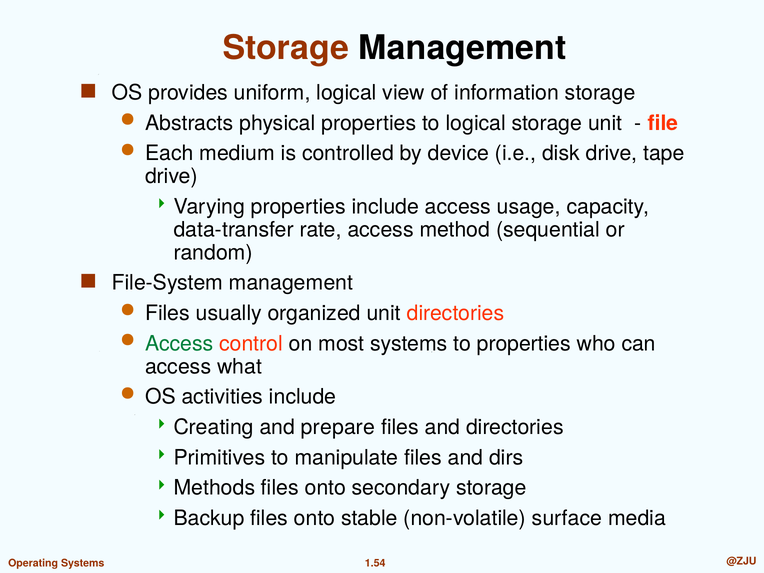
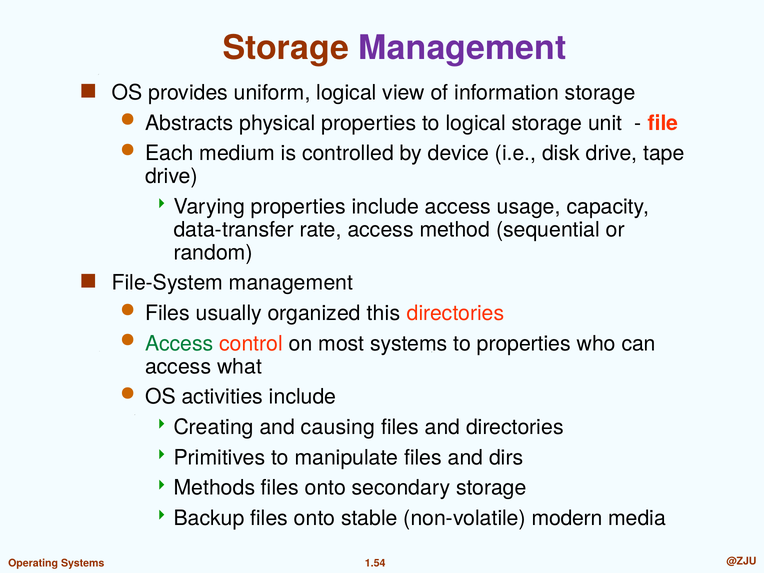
Management colour: black -> purple (462, 48)
organized unit: unit -> this (383, 313)
prepare: prepare -> causing (338, 427)
surface: surface -> modern (567, 518)
